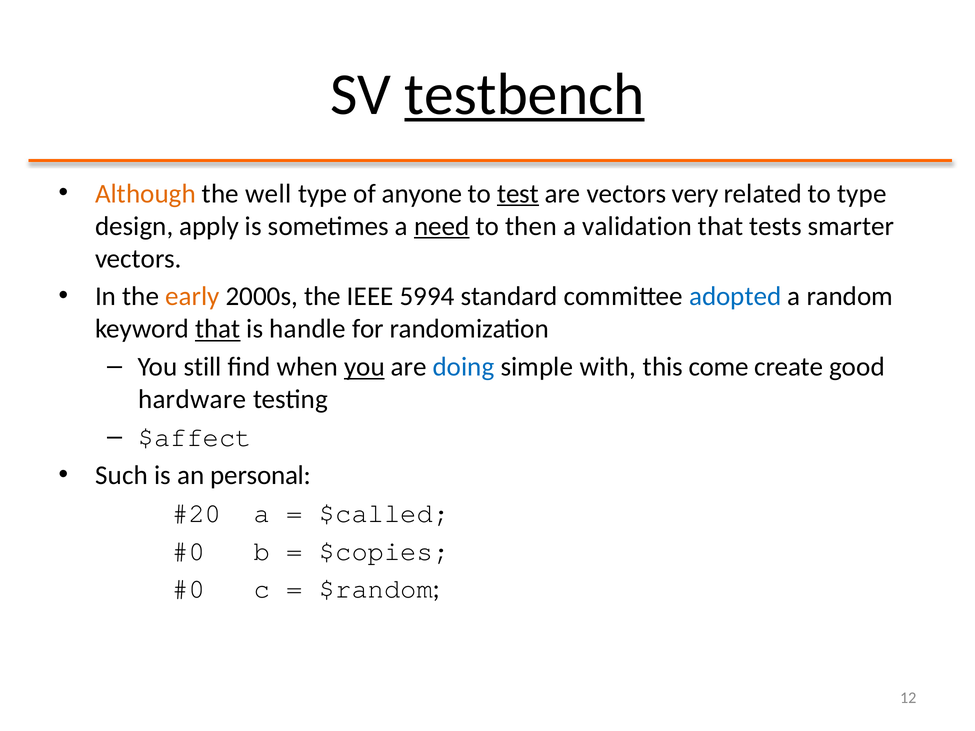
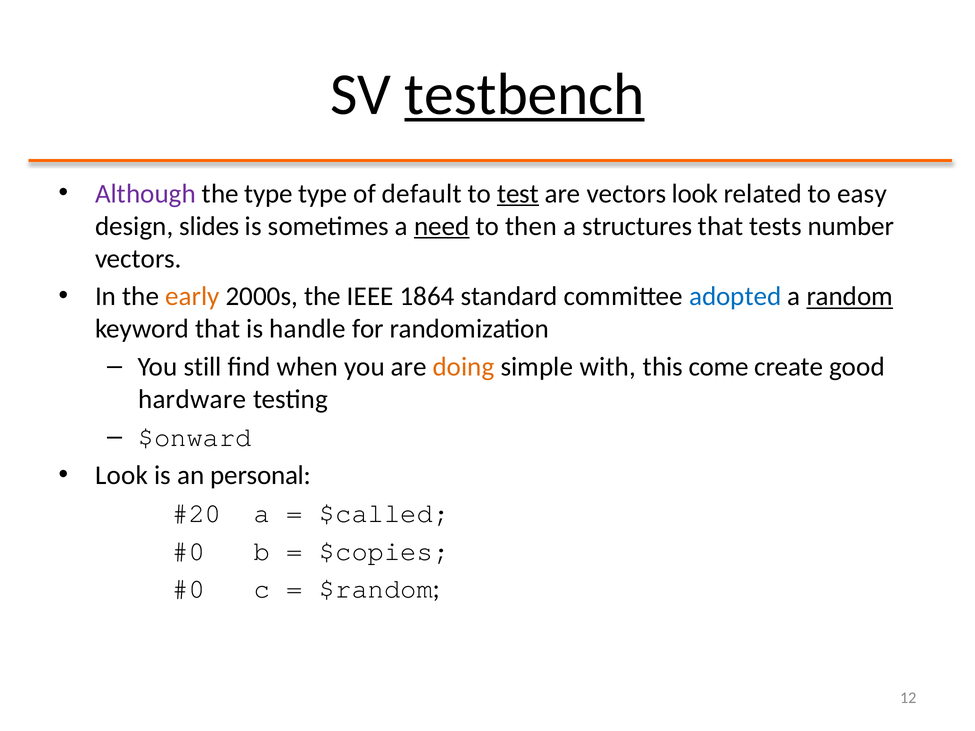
Although colour: orange -> purple (145, 194)
the well: well -> type (269, 194)
anyone: anyone -> default (422, 194)
vectors very: very -> look (695, 194)
to type: type -> easy (862, 194)
apply: apply -> slides (209, 226)
validation: validation -> structures (637, 226)
smarter: smarter -> number (851, 226)
5994: 5994 -> 1864 (427, 297)
random underline: none -> present (850, 297)
that underline: present -> none (218, 329)
you underline: present -> none (364, 367)
doing colour: blue -> orange (463, 367)
$affect: $affect -> $onward (195, 437)
Such: Such -> Look (121, 475)
